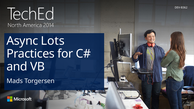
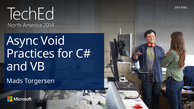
Lots: Lots -> Void (53, 41)
